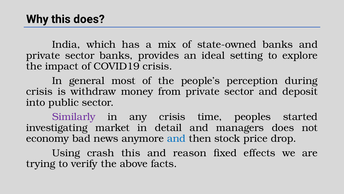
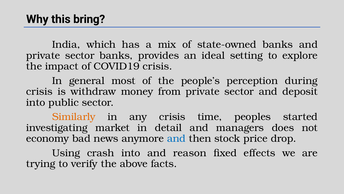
this does: does -> bring (89, 19)
Similarly colour: purple -> orange (74, 117)
crash this: this -> into (131, 153)
